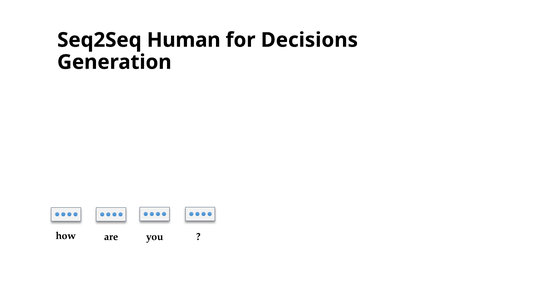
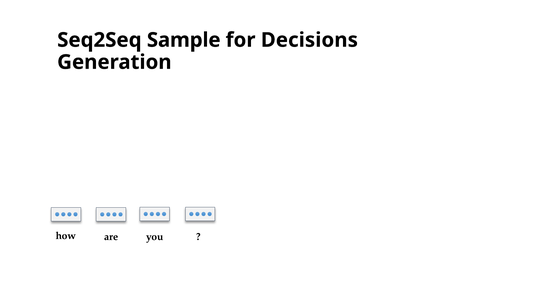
Human: Human -> Sample (184, 40)
